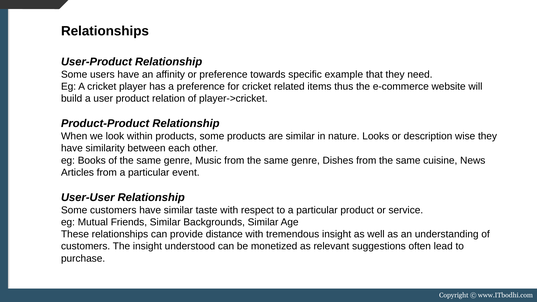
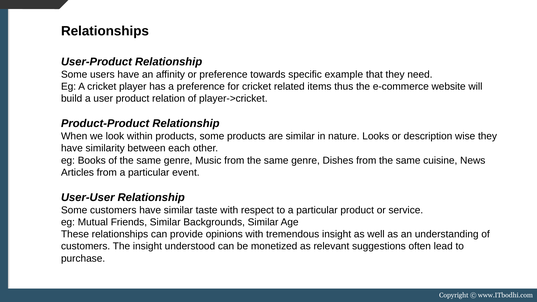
distance: distance -> opinions (224, 234)
